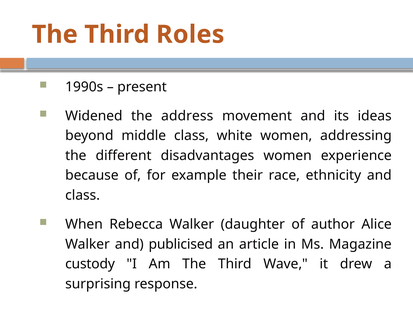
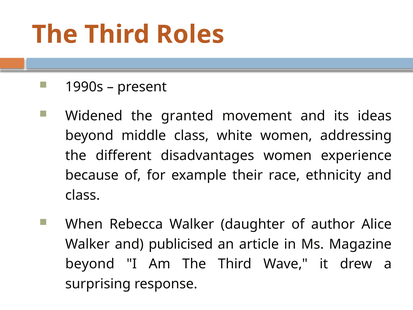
address: address -> granted (187, 116)
custody: custody -> beyond (90, 264)
